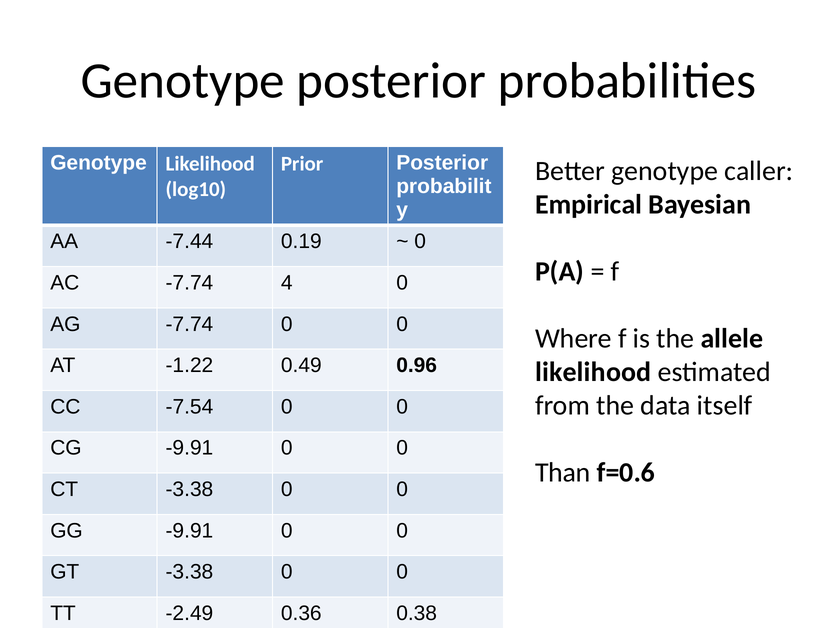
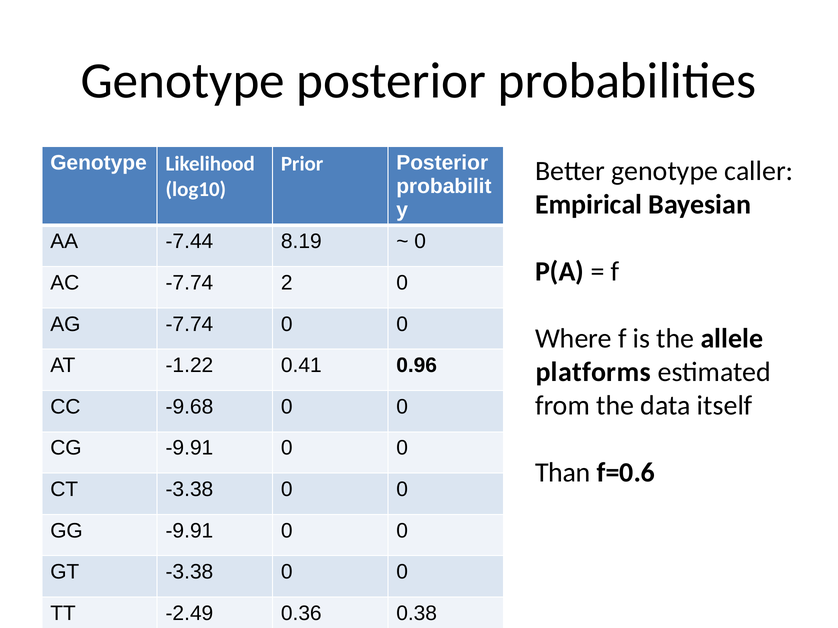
0.19: 0.19 -> 8.19 (301, 242)
4: 4 -> 2 (287, 283)
0.49: 0.49 -> 0.41 (301, 366)
likelihood: likelihood -> platforms (593, 372)
-7.54: -7.54 -> -9.68 (189, 407)
